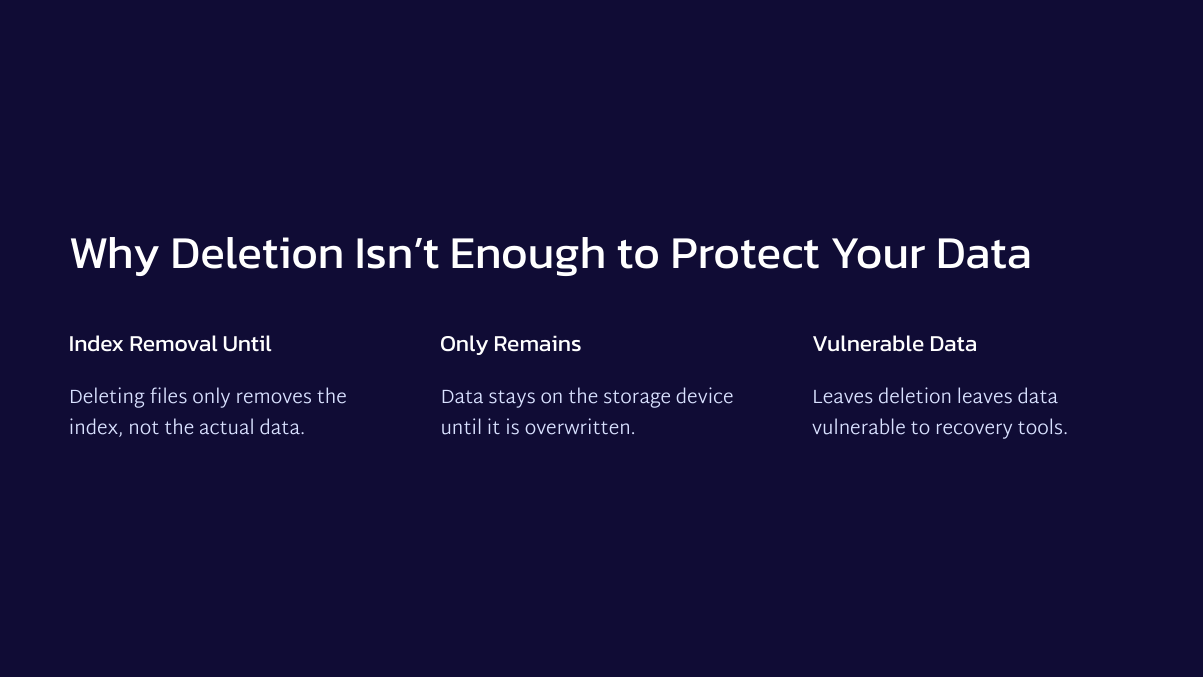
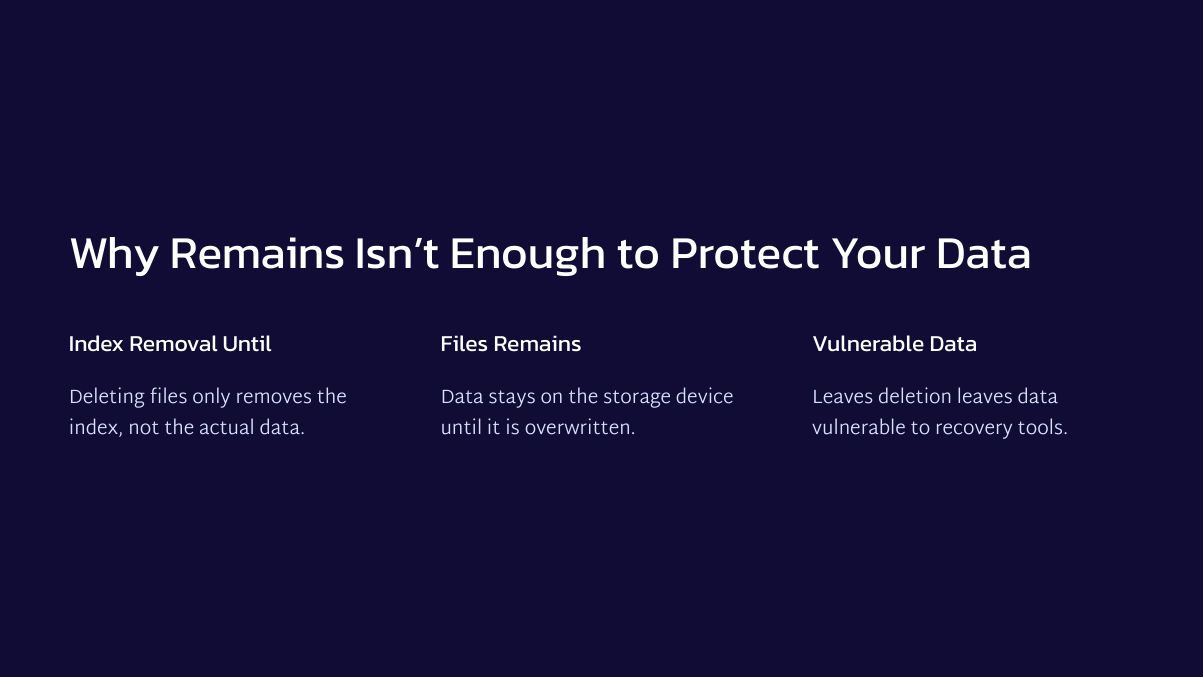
Why Deletion: Deletion -> Remains (258, 253)
Only: Only -> Files (464, 344)
